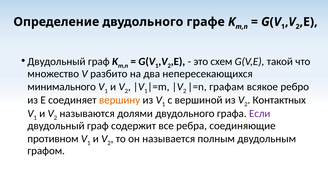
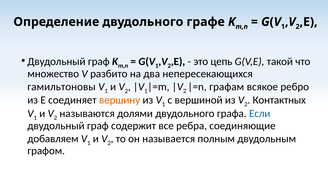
схем: схем -> цепь (221, 62)
минимального: минимального -> гамильтоновы (62, 87)
Если colour: purple -> blue (260, 114)
противном: противном -> добавляем (53, 139)
